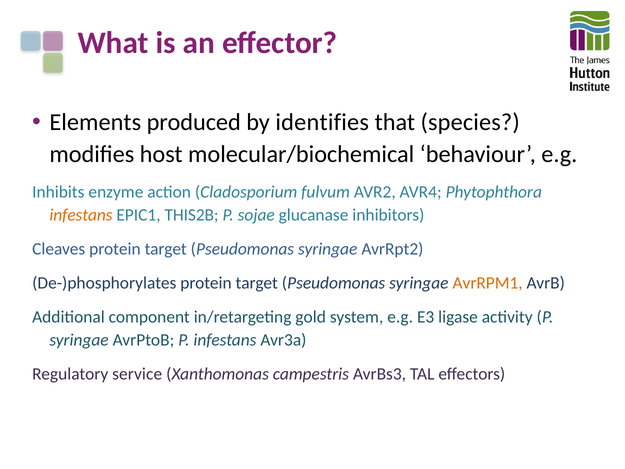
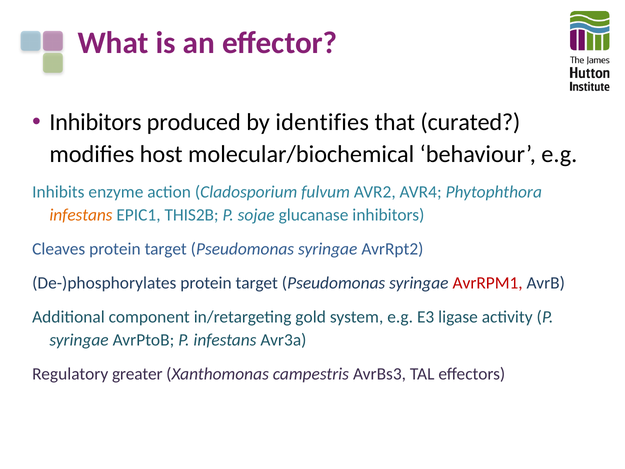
Elements: Elements -> Inhibitors (95, 122)
species: species -> curated (470, 122)
AvrRPM1 colour: orange -> red (488, 283)
service: service -> greater (137, 374)
